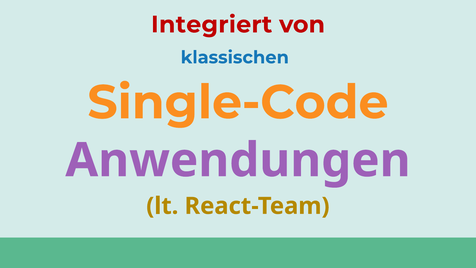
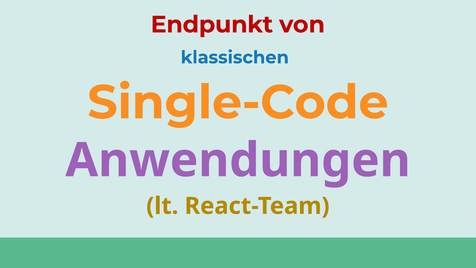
Integriert: Integriert -> Endpunkt (212, 25)
